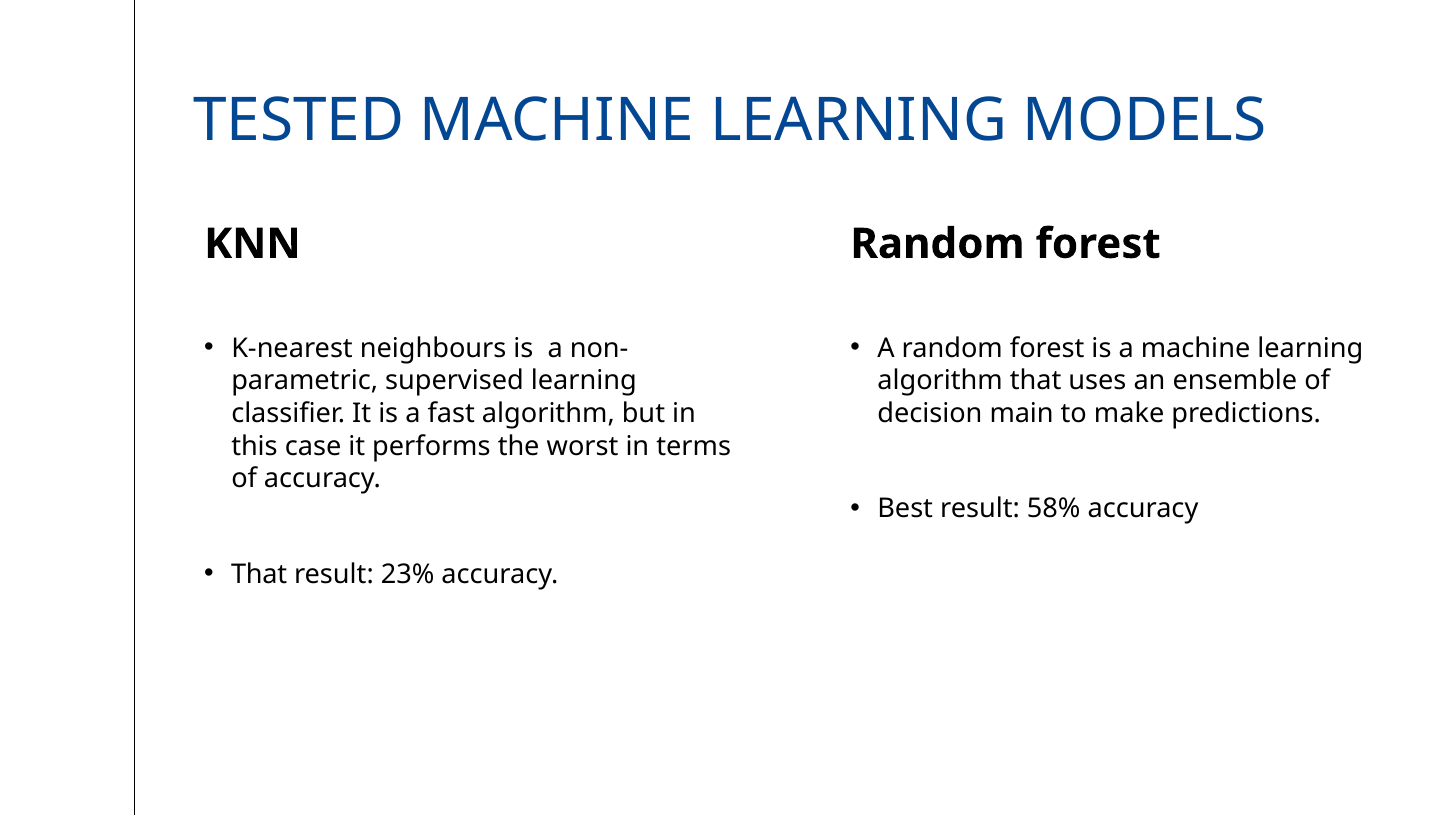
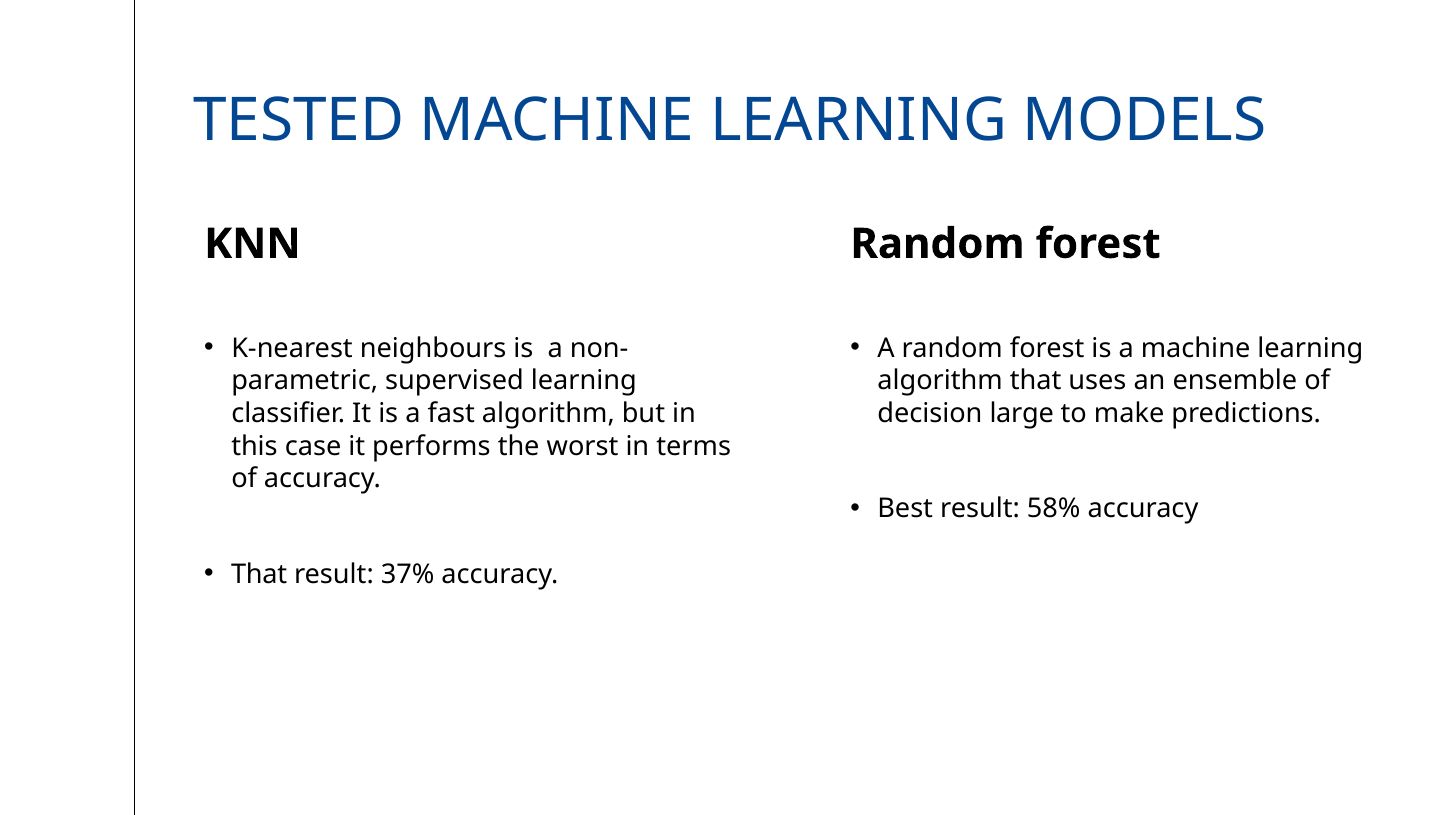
main: main -> large (1022, 413)
23%: 23% -> 37% (408, 574)
